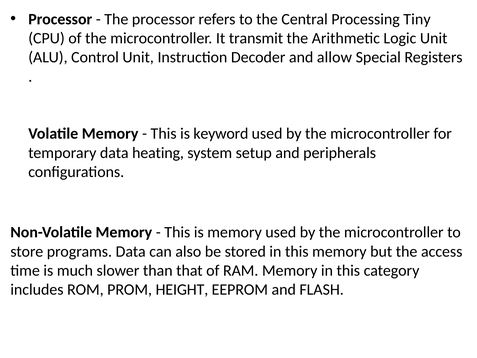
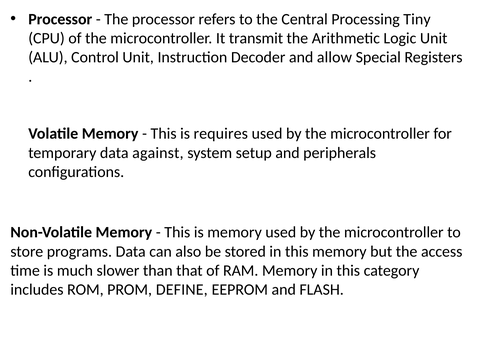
keyword: keyword -> requires (221, 134)
heating: heating -> against (158, 153)
HEIGHT: HEIGHT -> DEFINE (182, 289)
